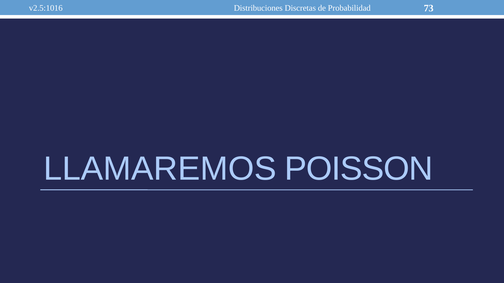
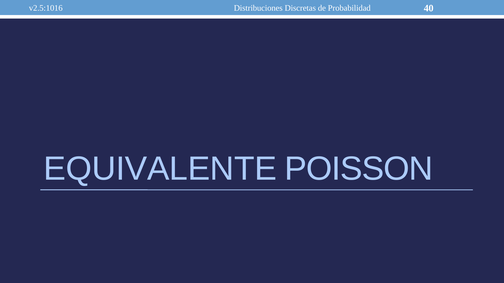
73: 73 -> 40 (429, 8)
LLAMAREMOS: LLAMAREMOS -> EQUIVALENTE (160, 169)
